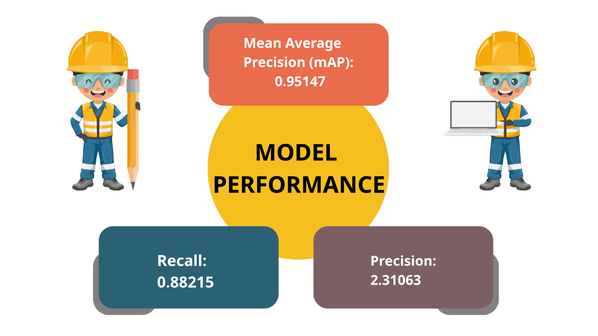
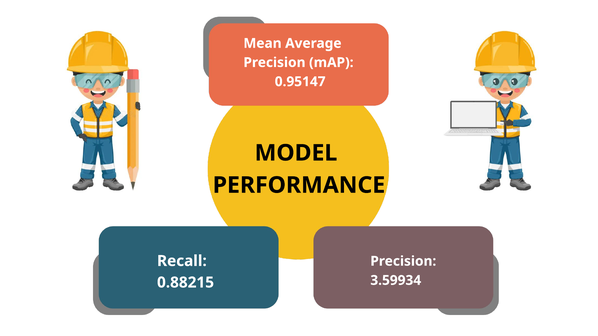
2.31063: 2.31063 -> 3.59934 (396, 281)
